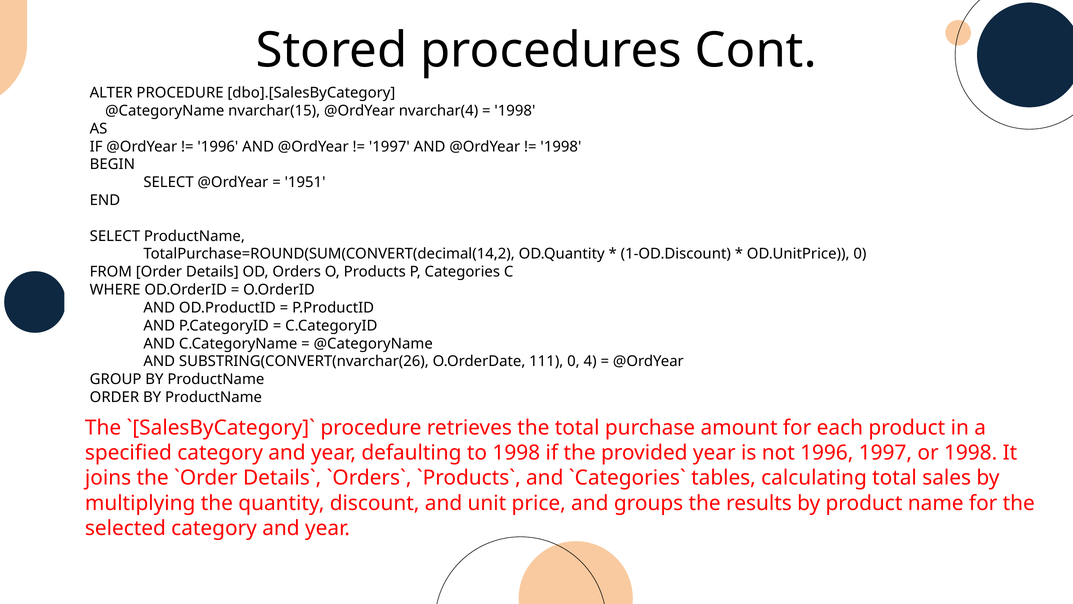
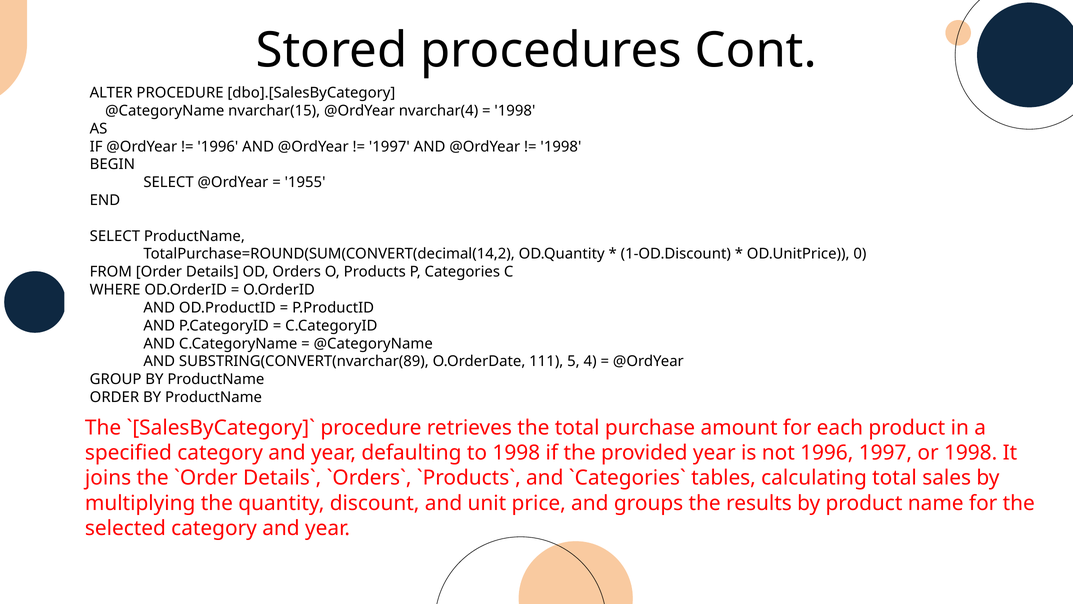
1951: 1951 -> 1955 (305, 182)
SUBSTRING(CONVERT(nvarchar(26: SUBSTRING(CONVERT(nvarchar(26 -> SUBSTRING(CONVERT(nvarchar(89 (304, 361)
111 0: 0 -> 5 (573, 361)
